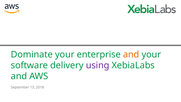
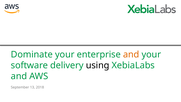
using colour: purple -> black (98, 65)
